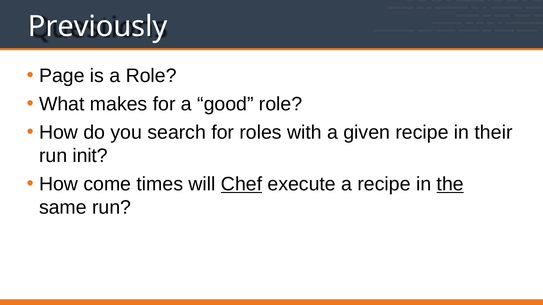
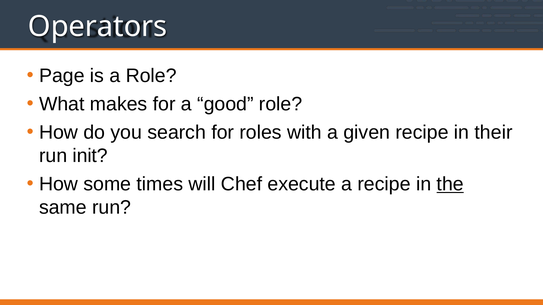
Previously: Previously -> Operators (98, 26)
come: come -> some (107, 184)
Chef underline: present -> none (242, 184)
